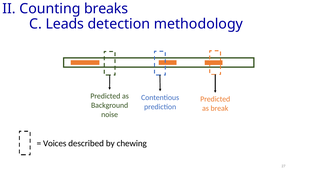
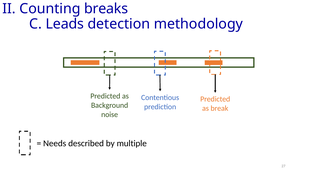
Voices: Voices -> Needs (55, 143)
chewing: chewing -> multiple (132, 143)
